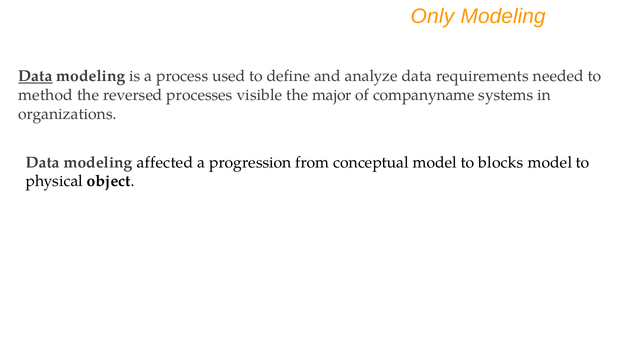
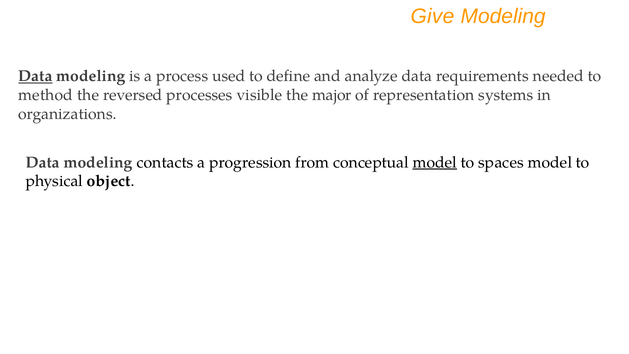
Only: Only -> Give (432, 16)
companyname: companyname -> representation (424, 95)
affected: affected -> contacts (165, 162)
model underline: none -> present (435, 162)
blocks: blocks -> spaces (501, 162)
